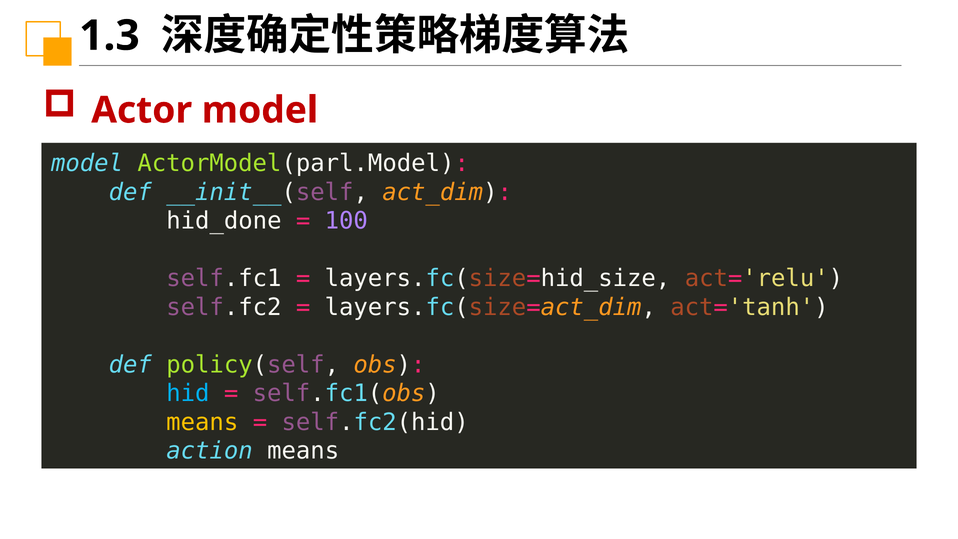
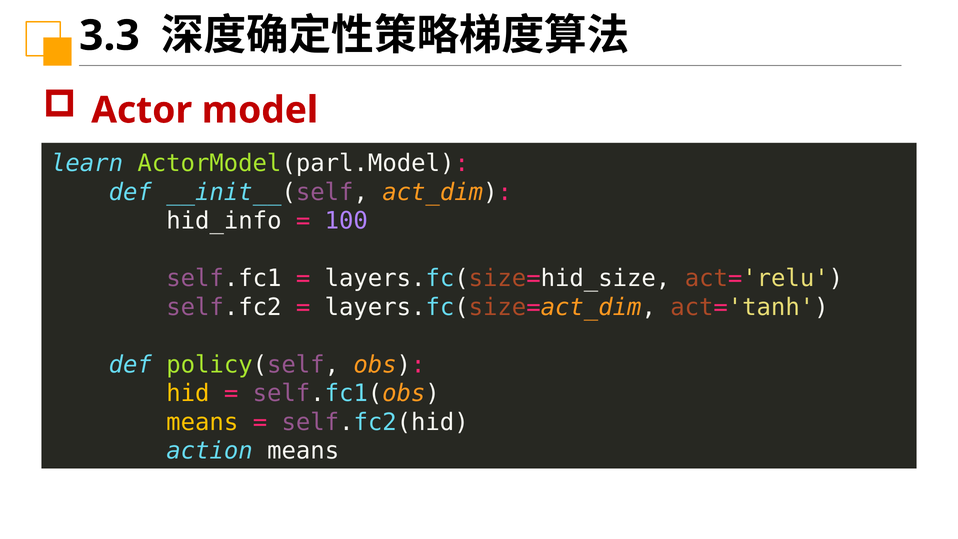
1.3: 1.3 -> 3.3 (109, 36)
model: model -> learn (87, 164)
hid_done: hid_done -> hid_info (224, 221)
hid colour: light blue -> yellow (188, 393)
